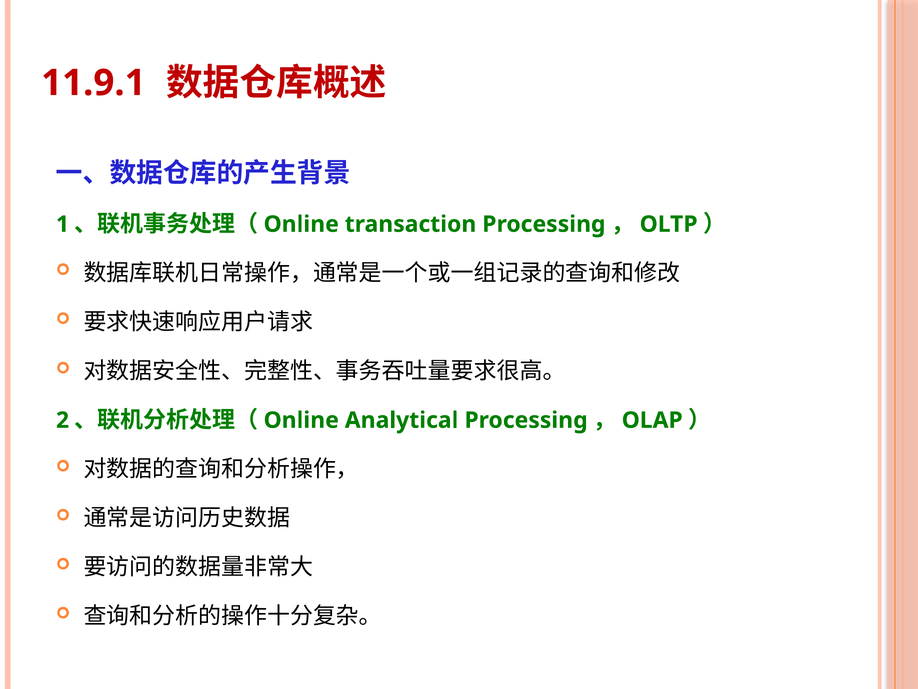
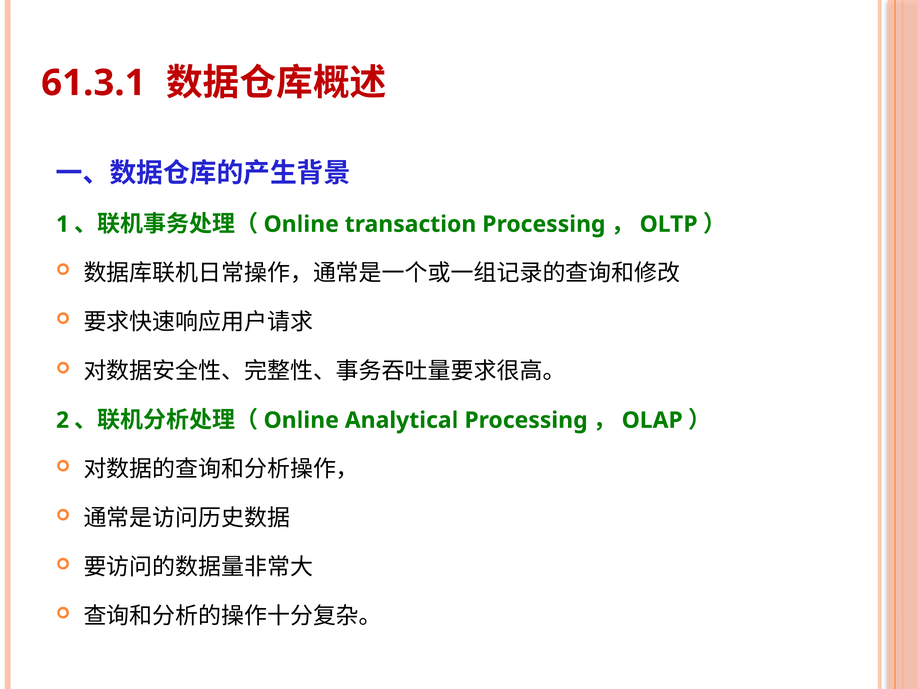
11.9.1: 11.9.1 -> 61.3.1 (93, 83)
